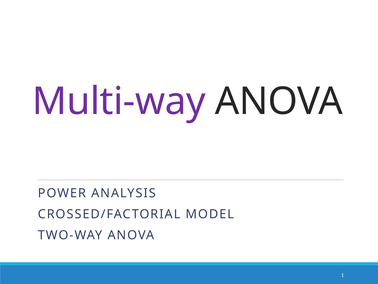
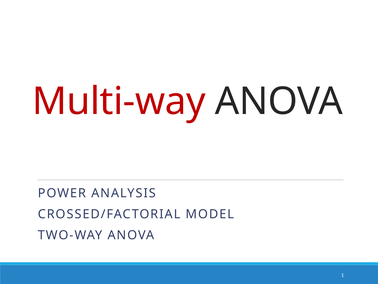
Multi-way colour: purple -> red (119, 101)
